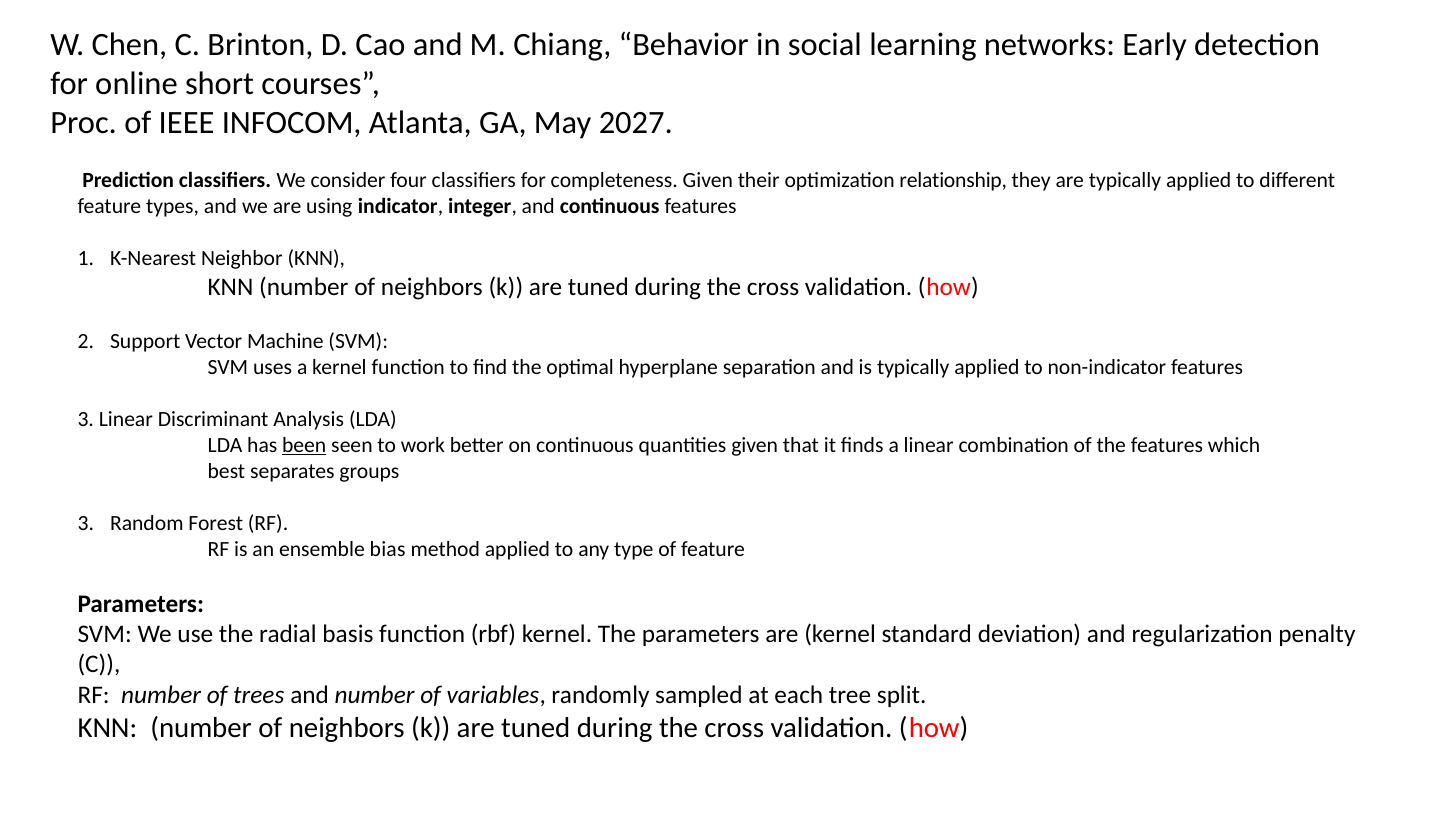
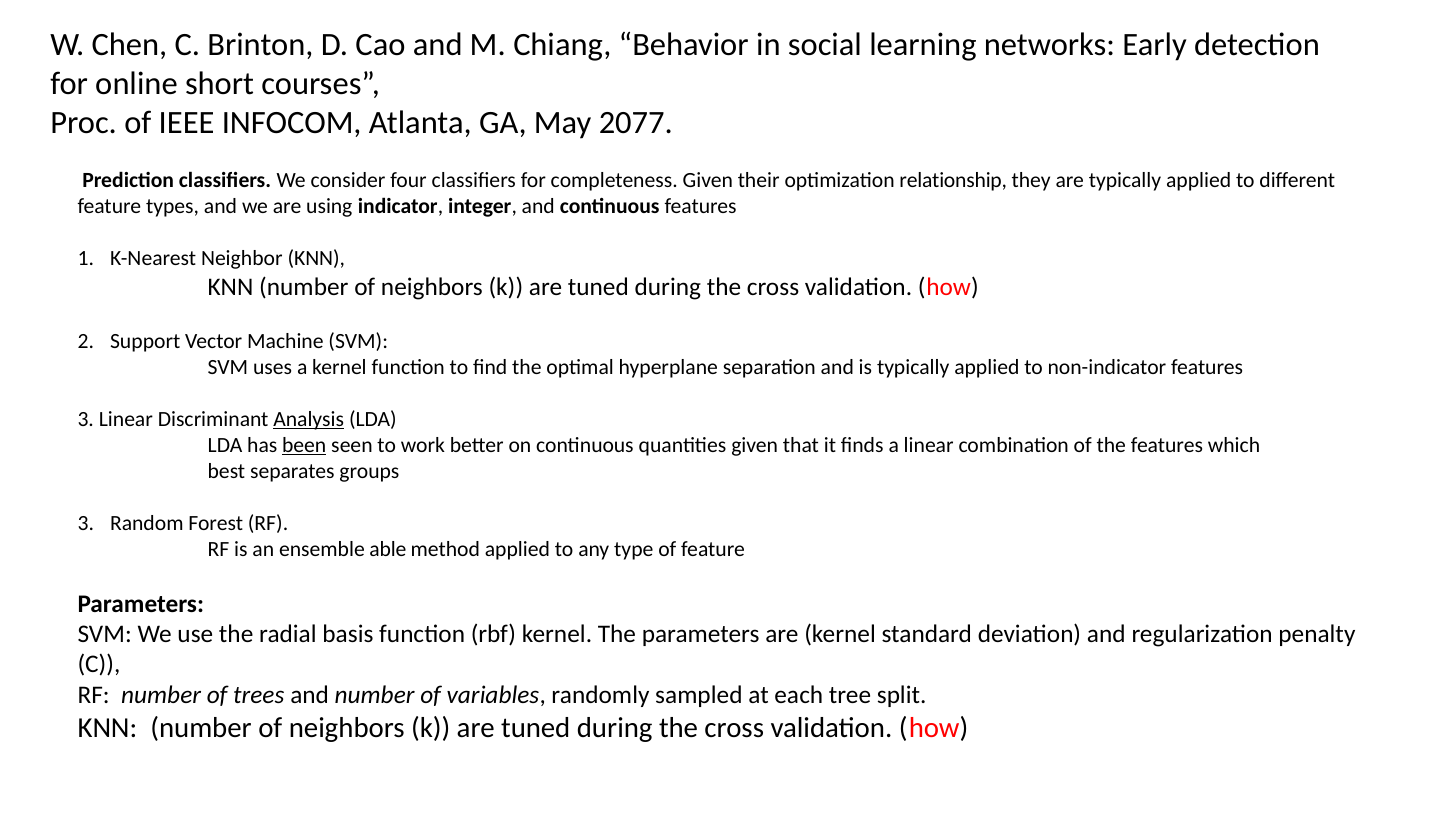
2027: 2027 -> 2077 (636, 123)
Analysis underline: none -> present (309, 419)
bias: bias -> able (388, 549)
